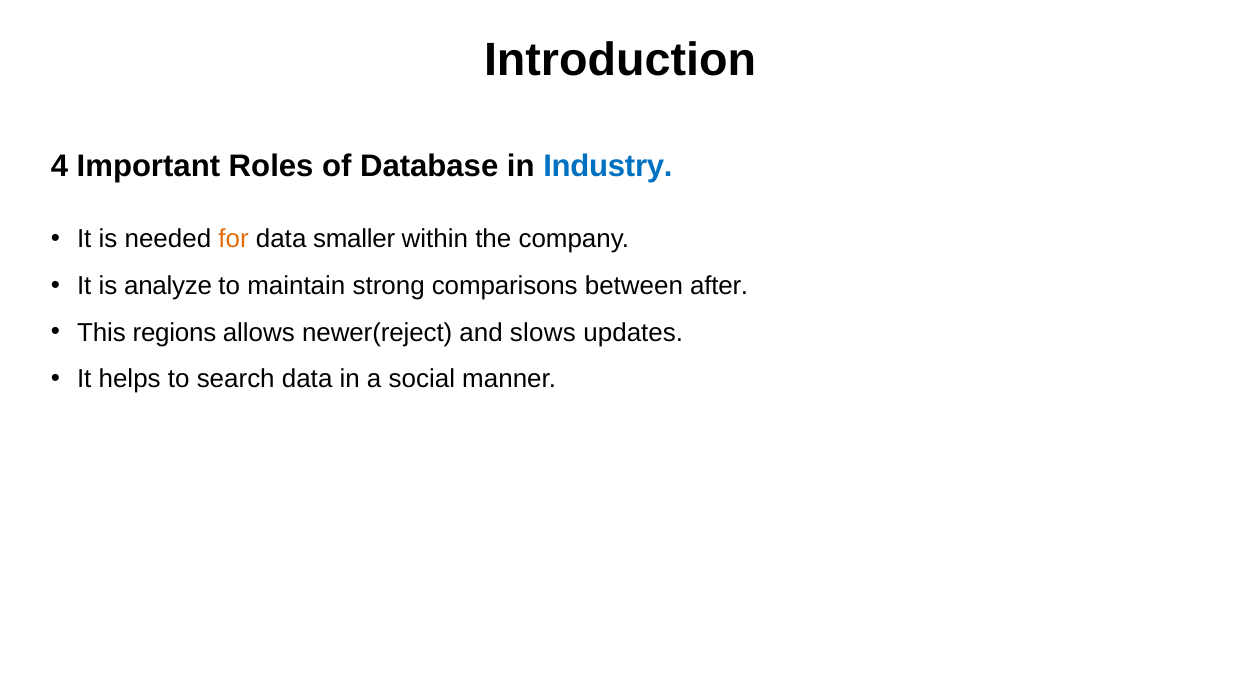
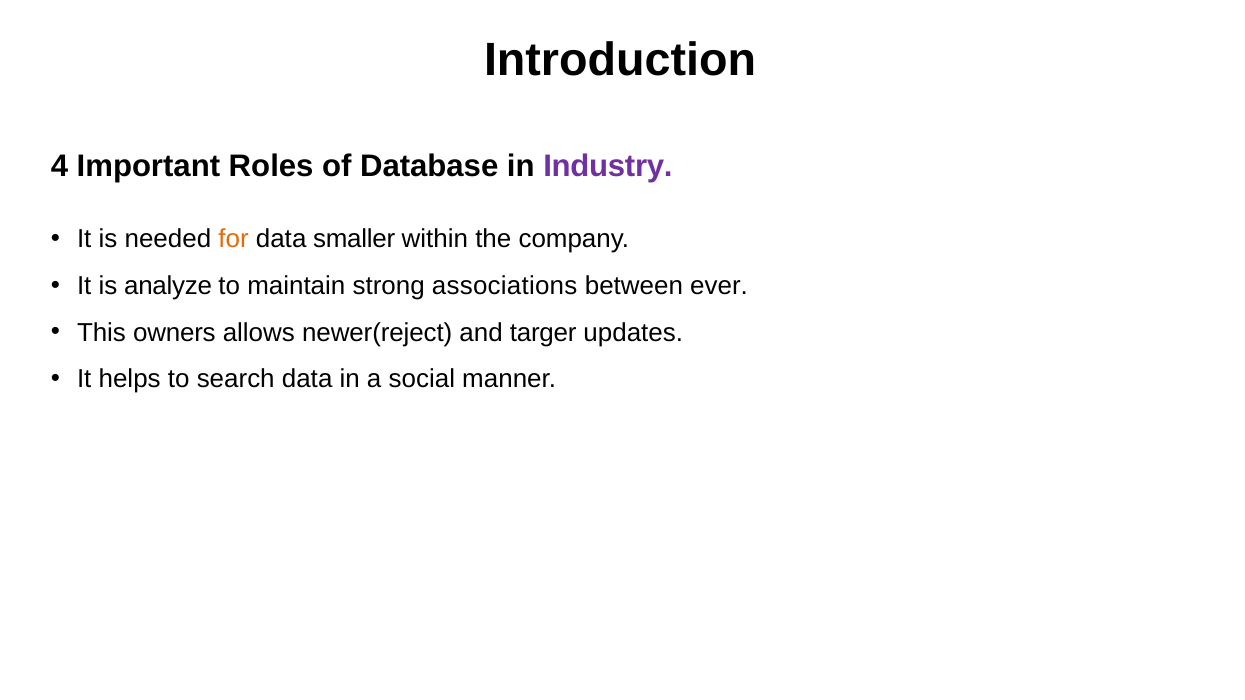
Industry colour: blue -> purple (608, 167)
comparisons: comparisons -> associations (505, 286)
after: after -> ever (719, 286)
regions: regions -> owners (174, 333)
slows: slows -> targer (543, 333)
